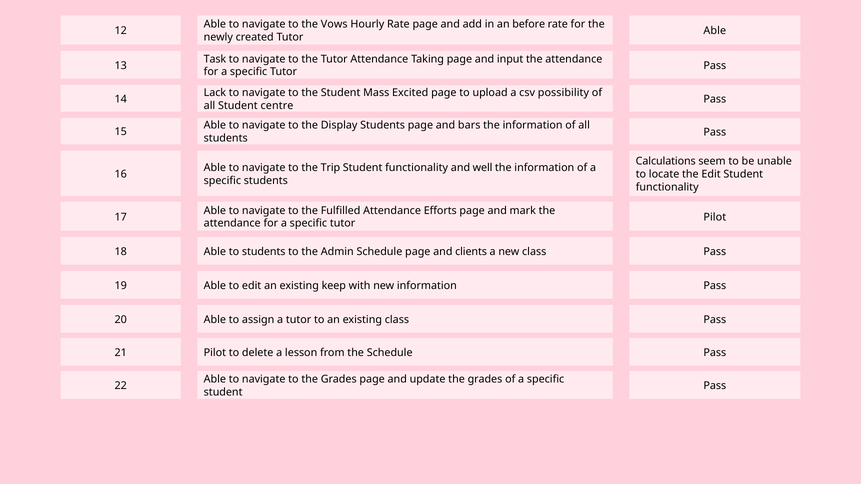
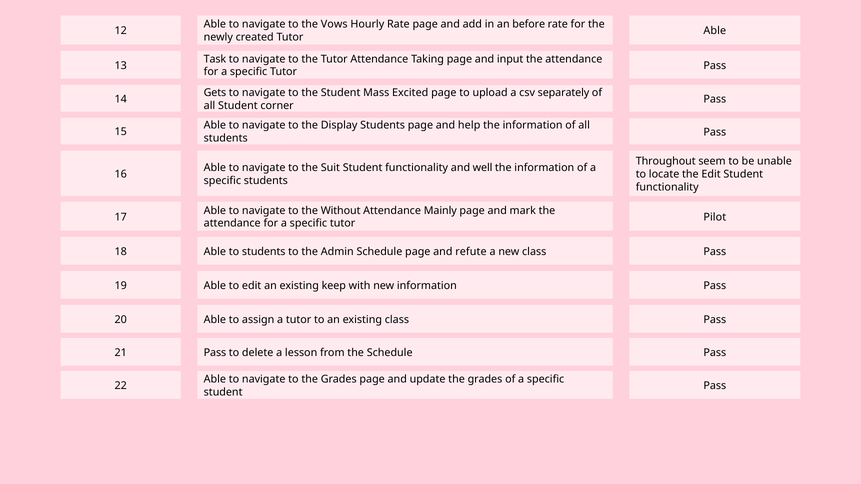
Lack: Lack -> Gets (215, 93)
possibility: possibility -> separately (564, 93)
centre: centre -> corner (277, 106)
bars: bars -> help (469, 126)
Calculations: Calculations -> Throughout (666, 161)
Trip: Trip -> Suit (330, 168)
Fulfilled: Fulfilled -> Without (341, 211)
Efforts: Efforts -> Mainly (440, 211)
clients: clients -> refute (471, 252)
21 Pilot: Pilot -> Pass (215, 353)
